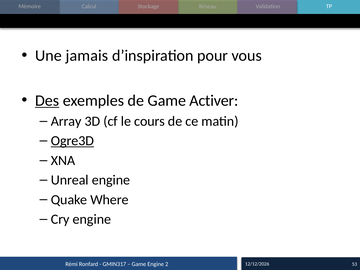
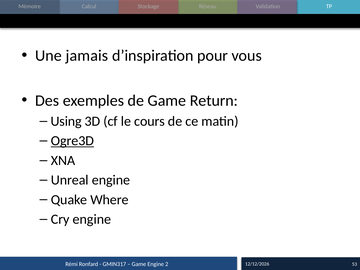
Des underline: present -> none (47, 101)
Activer: Activer -> Return (214, 101)
Array: Array -> Using (66, 121)
